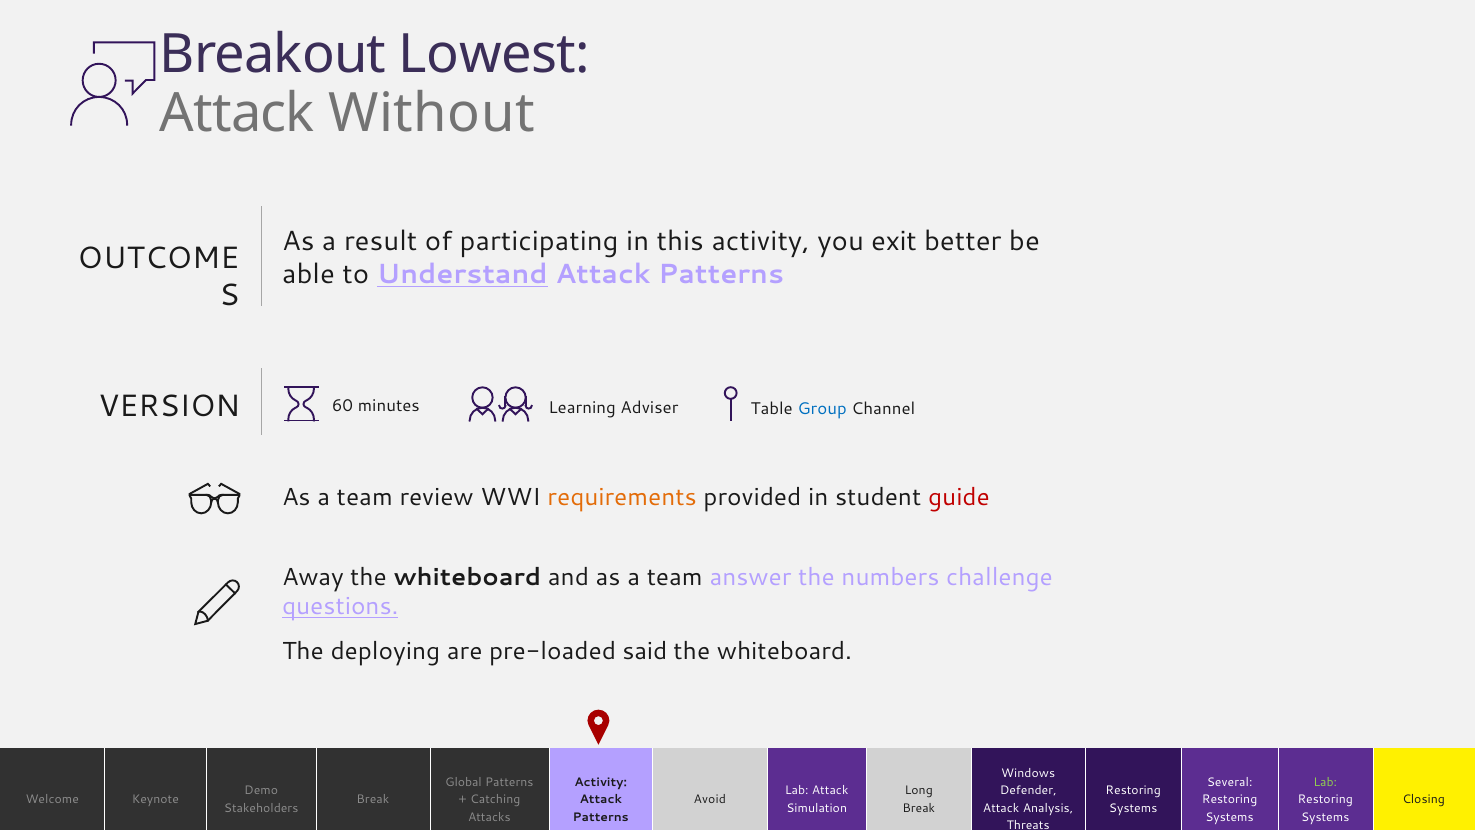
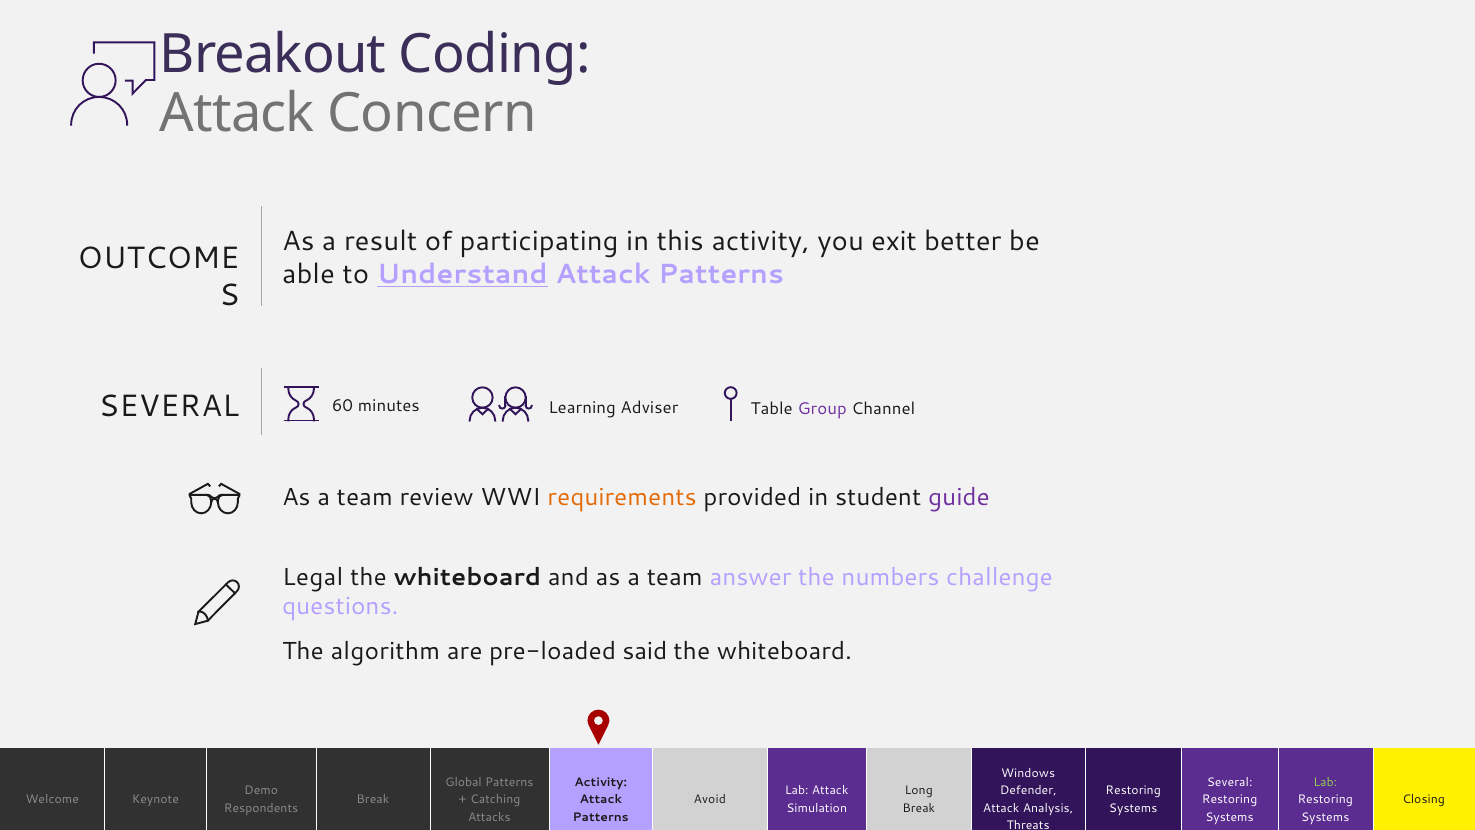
Lowest: Lowest -> Coding (495, 55)
Without: Without -> Concern (432, 113)
VERSION: VERSION -> SEVERAL (169, 406)
Group colour: blue -> purple (822, 409)
guide colour: red -> purple (959, 498)
Away: Away -> Legal (313, 577)
questions underline: present -> none (340, 607)
deploying: deploying -> algorithm (385, 651)
Stakeholders: Stakeholders -> Respondents (261, 808)
